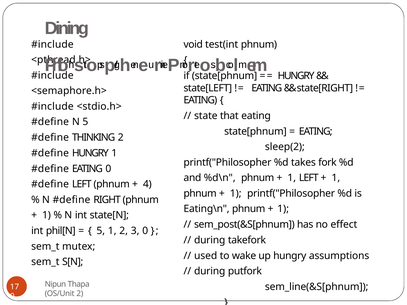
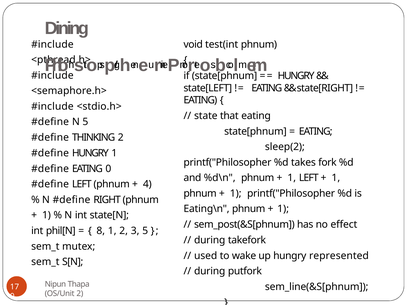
5: 5 -> 8 (101, 231)
3 0: 0 -> 5 (145, 231)
assumptions: assumptions -> represented (339, 256)
